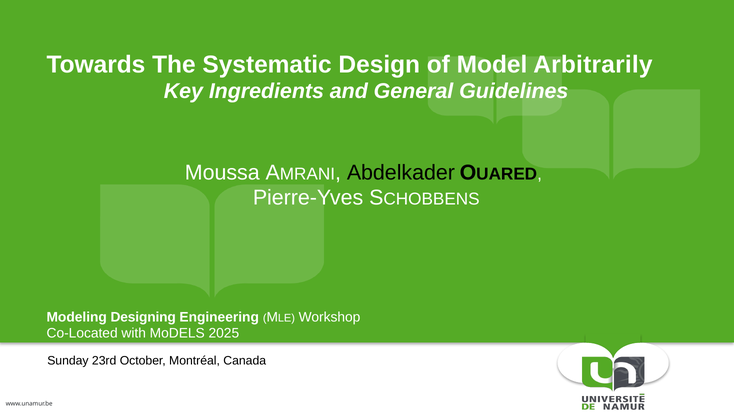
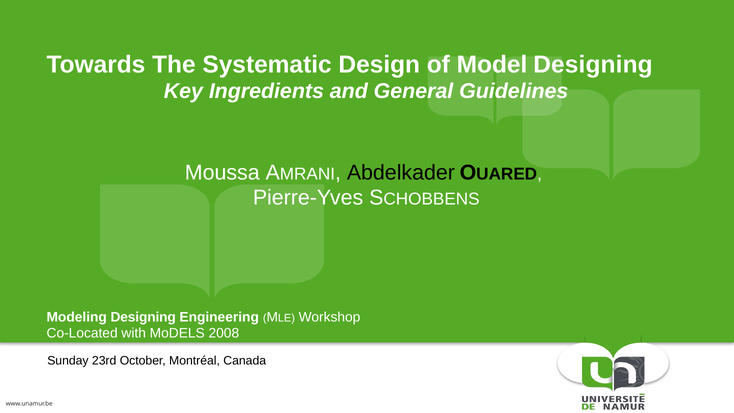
Model Arbitrarily: Arbitrarily -> Designing (593, 65)
2025: 2025 -> 2008 (224, 333)
